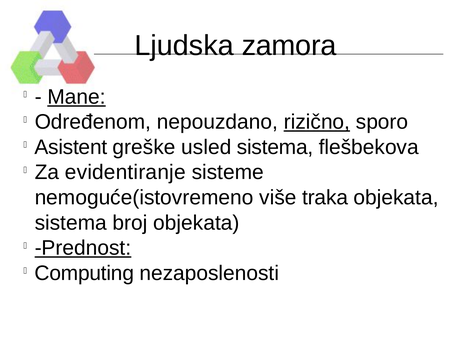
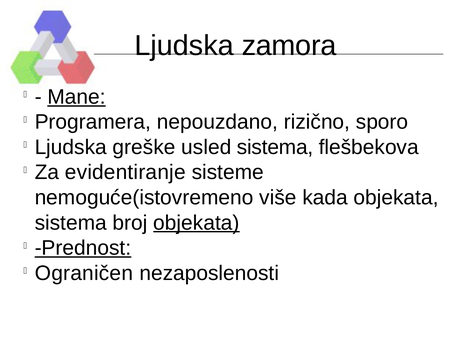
Određenom: Određenom -> Programera (93, 122)
rizično underline: present -> none (317, 122)
Asistent: Asistent -> Ljudska (71, 147)
traka: traka -> kada (325, 197)
objekata underline: none -> present (196, 222)
Computing: Computing -> Ograničen (84, 273)
